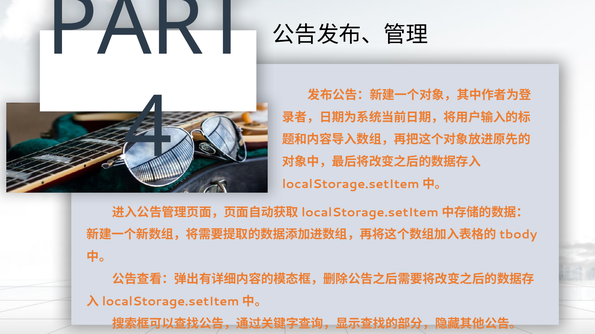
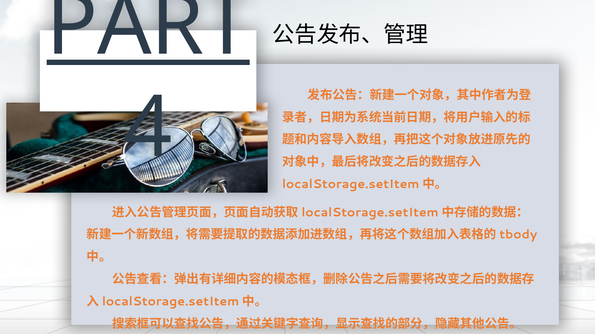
PART underline: none -> present (149, 26)
